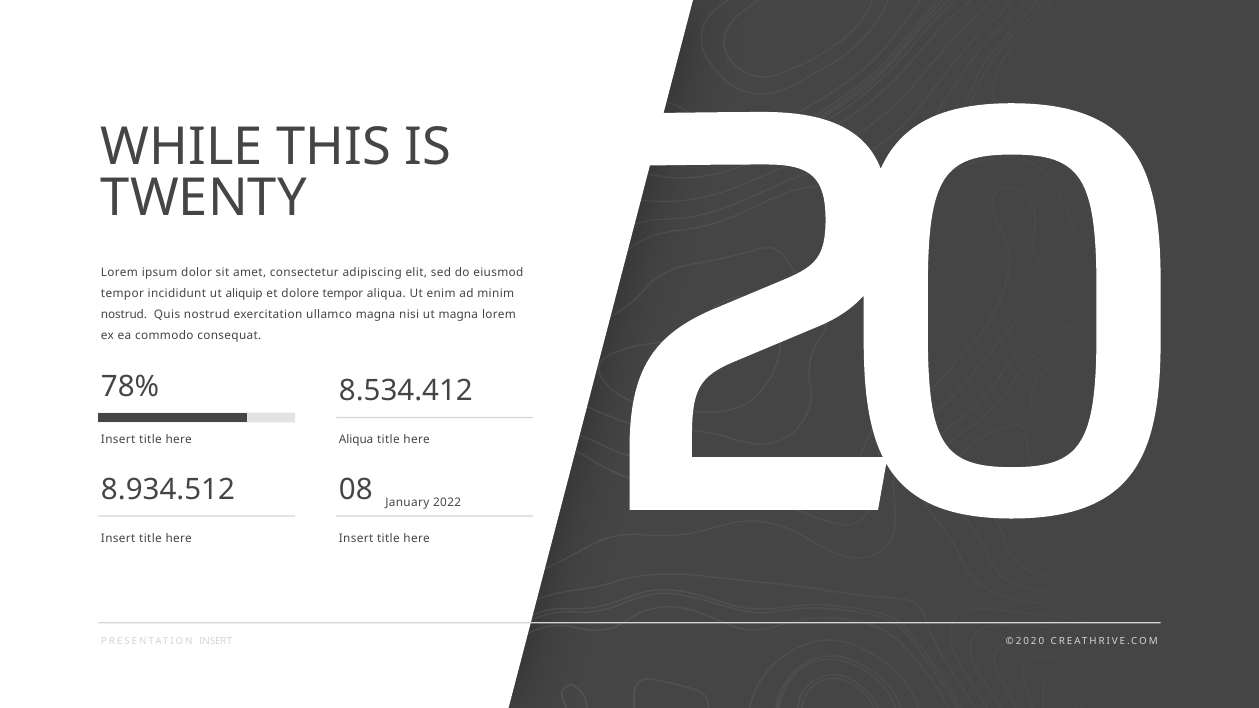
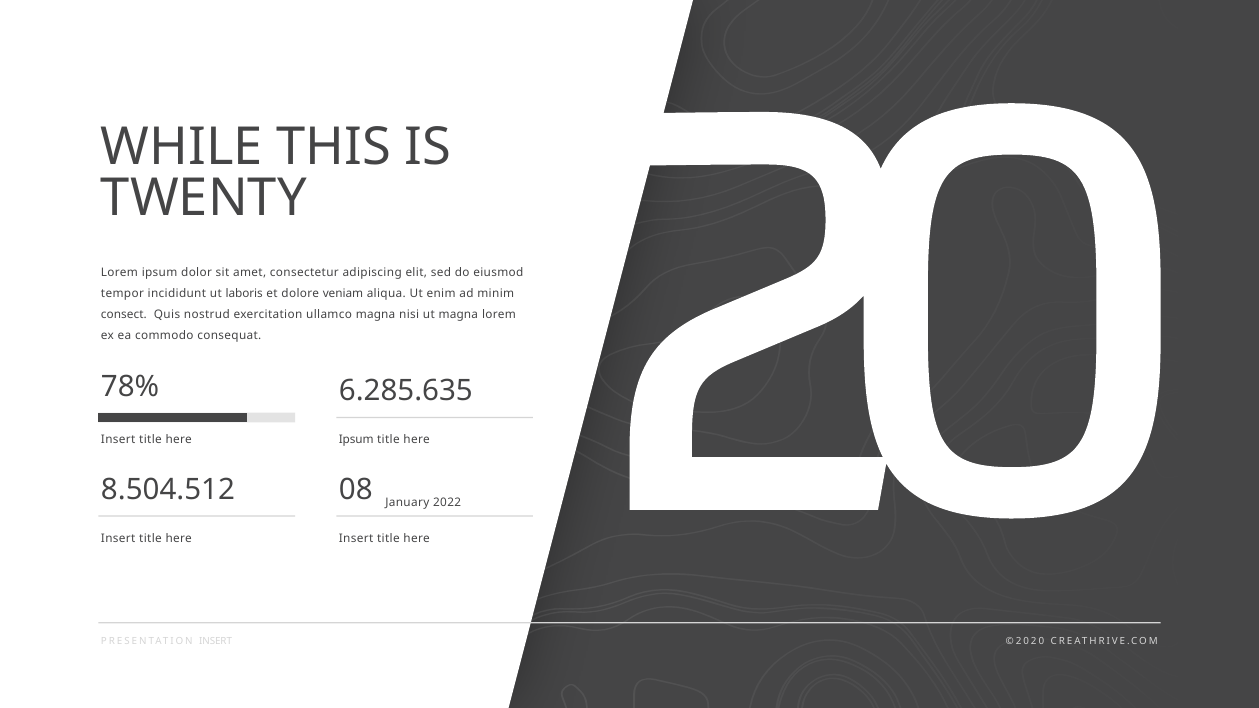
aliquip: aliquip -> laboris (244, 294)
dolore tempor: tempor -> veniam (343, 294)
nostrud: nostrud -> consect (124, 315)
8.534.412: 8.534.412 -> 6.285.635 (406, 391)
Aliqua: Aliqua -> Ipsum (356, 440)
8.934.512: 8.934.512 -> 8.504.512 (168, 490)
